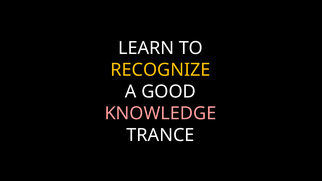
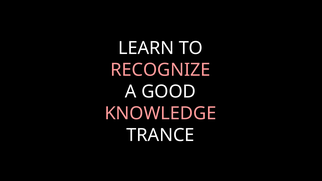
RECOGNIZE colour: yellow -> pink (160, 70)
